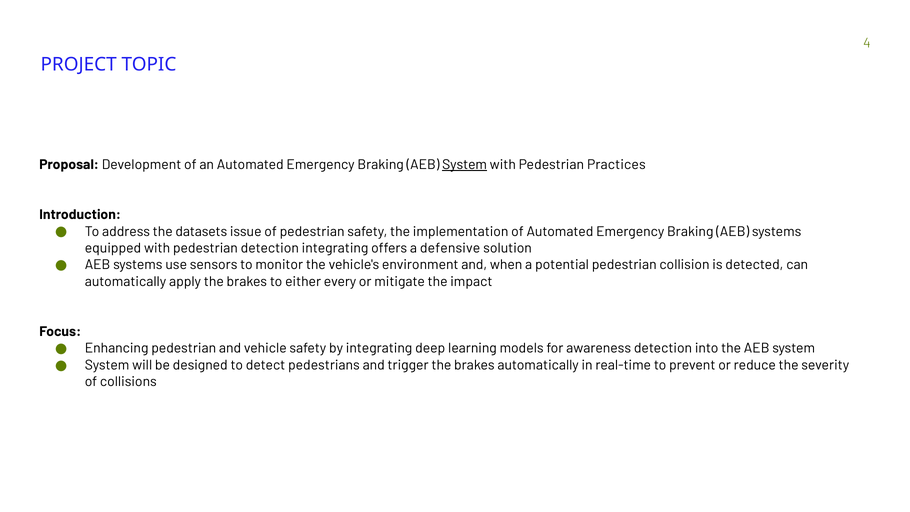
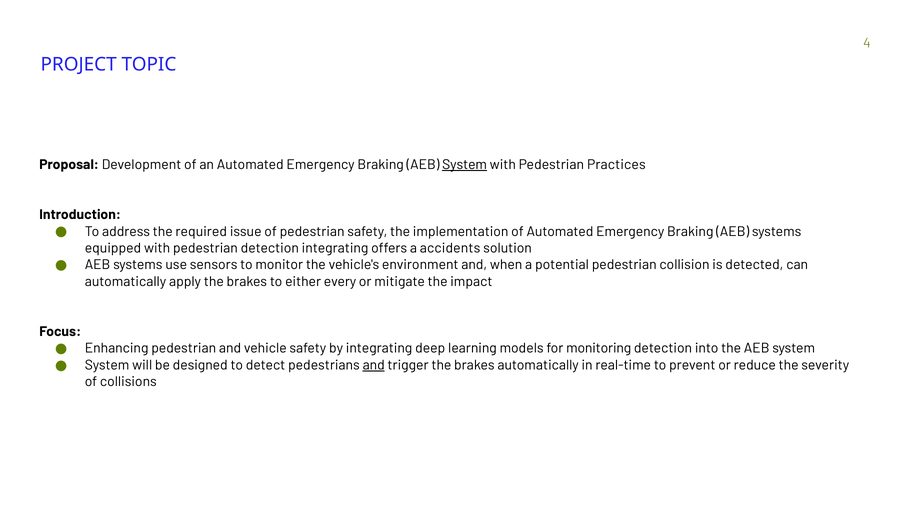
datasets: datasets -> required (201, 231)
defensive: defensive -> accidents (450, 248)
awareness: awareness -> monitoring (599, 348)
and underline: none -> present (374, 365)
